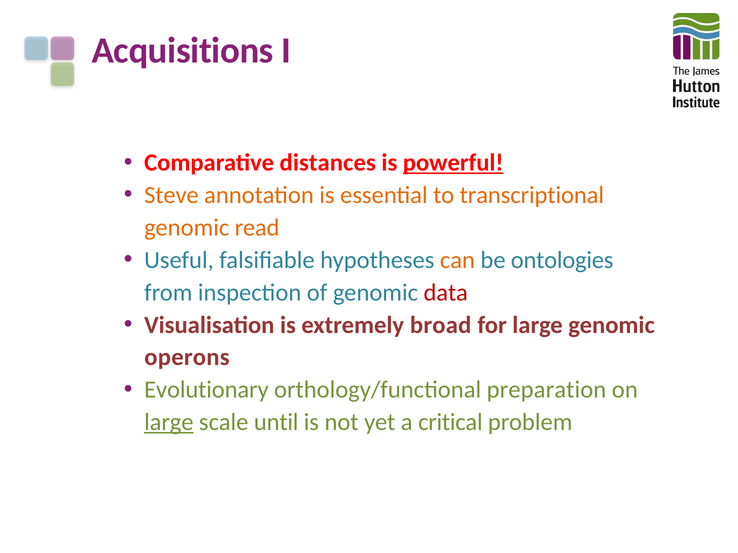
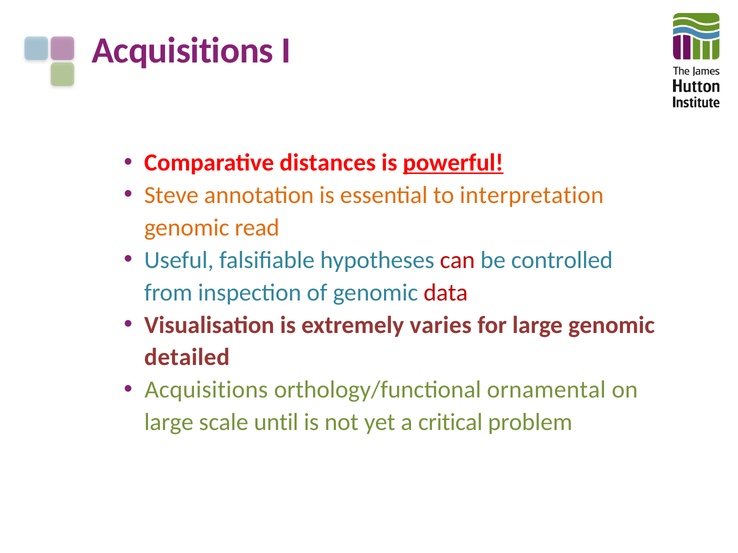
transcriptional: transcriptional -> interpretation (532, 195)
can colour: orange -> red (457, 260)
ontologies: ontologies -> controlled (562, 260)
broad: broad -> varies (441, 325)
operons: operons -> detailed (187, 358)
Evolutionary: Evolutionary -> Acquisitions (206, 390)
preparation: preparation -> ornamental (546, 390)
large underline: present -> none (169, 423)
